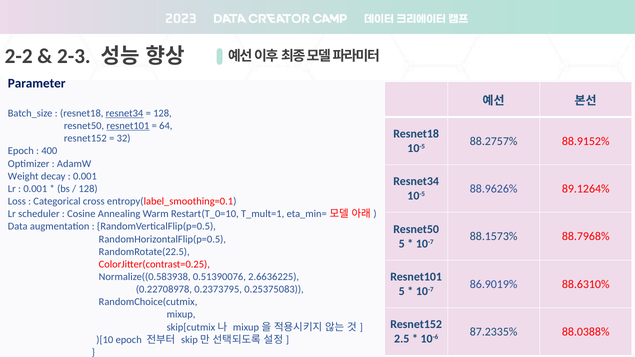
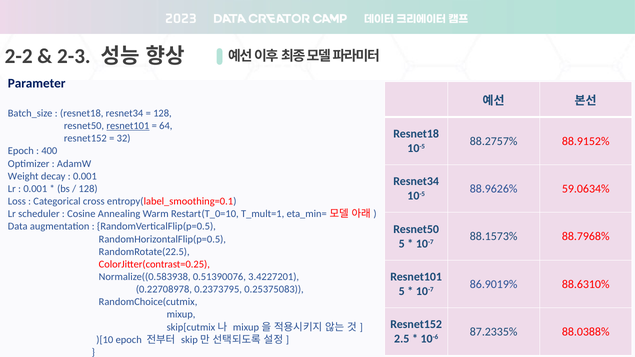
resnet34 underline: present -> none (124, 113)
89.1264%: 89.1264% -> 59.0634% (586, 189)
2.6636225: 2.6636225 -> 3.4227201 (274, 277)
